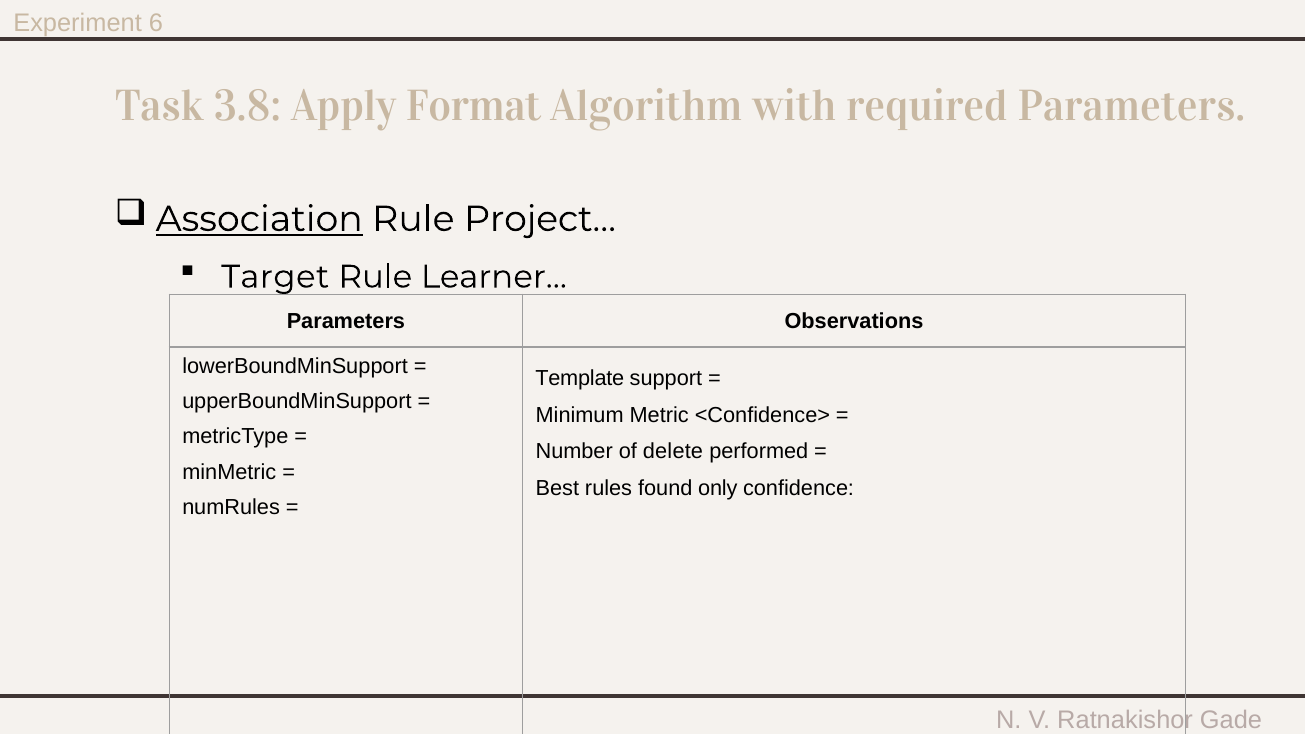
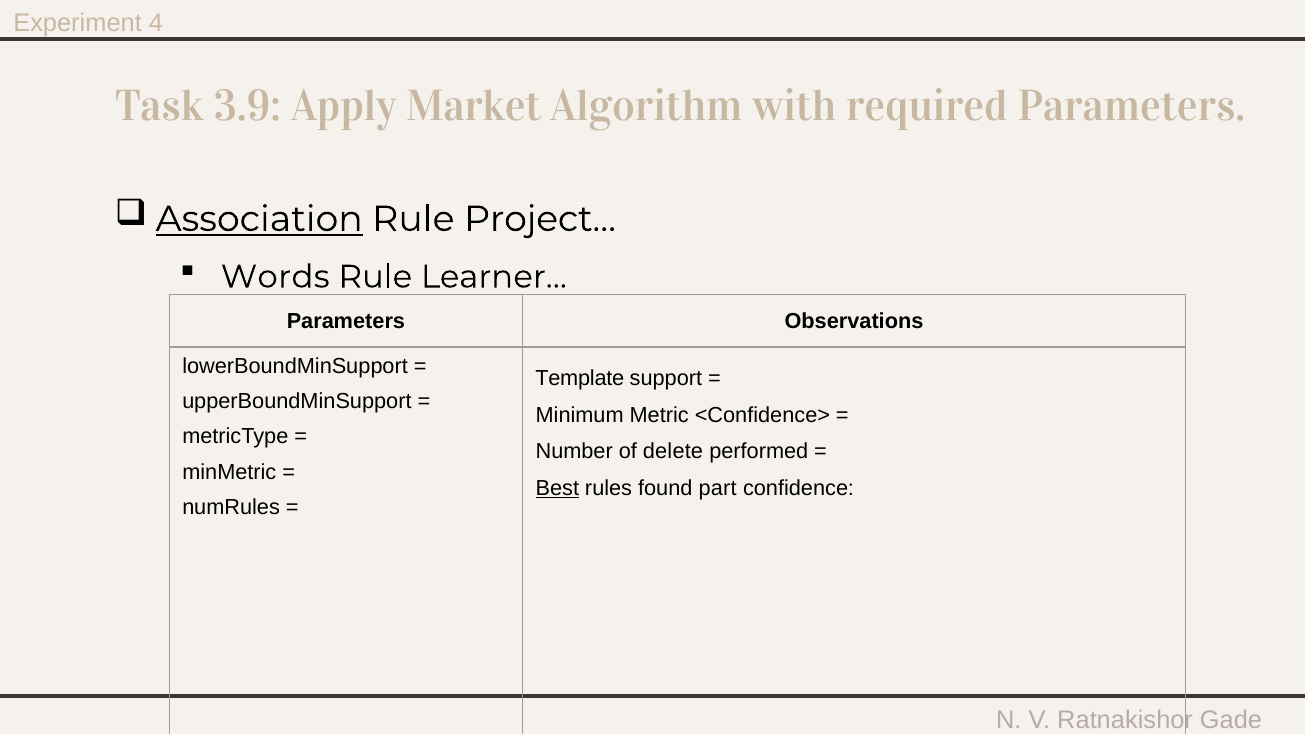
6: 6 -> 4 (156, 23)
3.8: 3.8 -> 3.9 (247, 106)
Format: Format -> Market (474, 106)
Target: Target -> Words (275, 277)
Best underline: none -> present (557, 488)
only: only -> part (718, 488)
